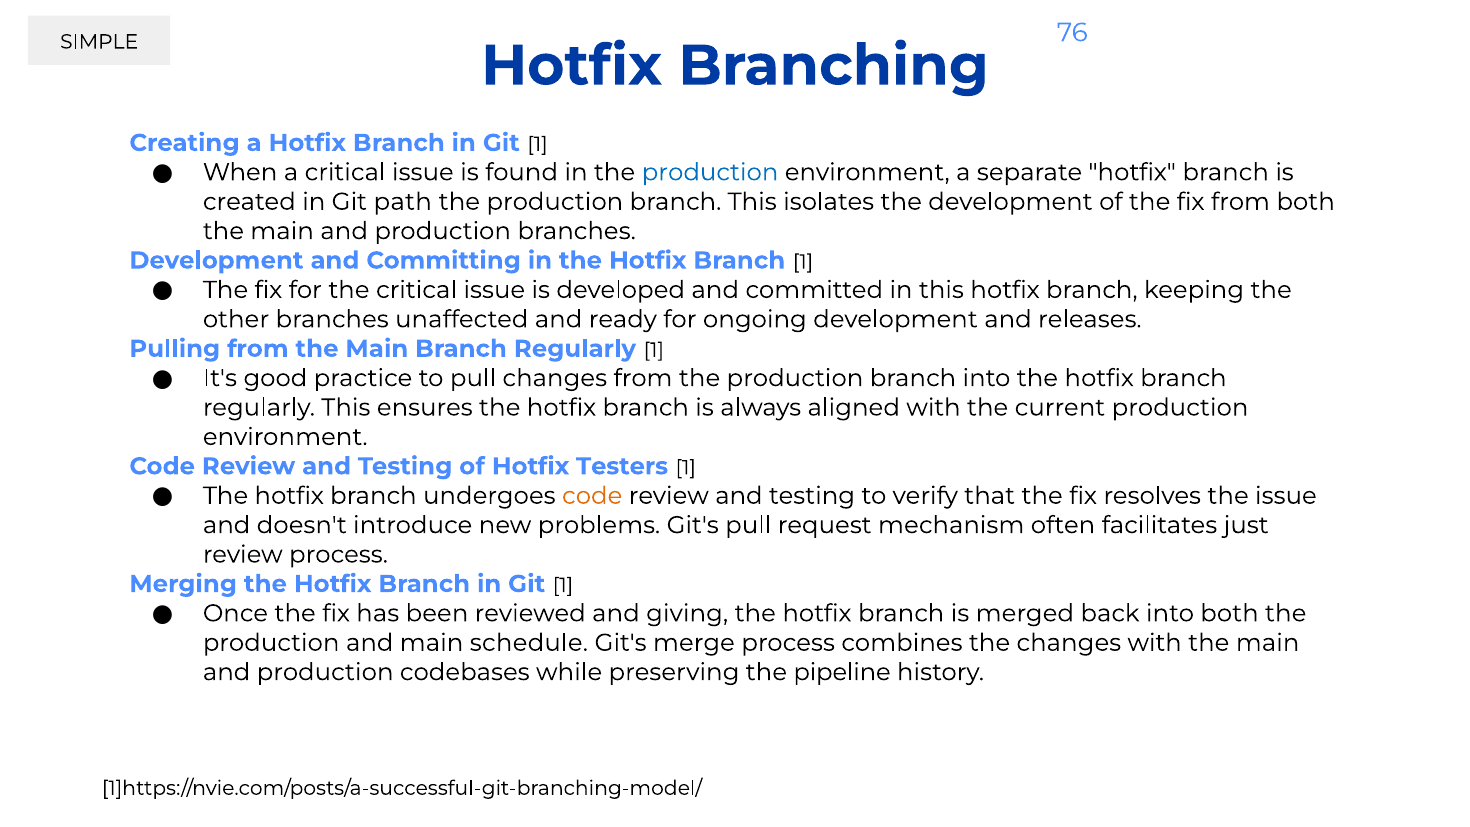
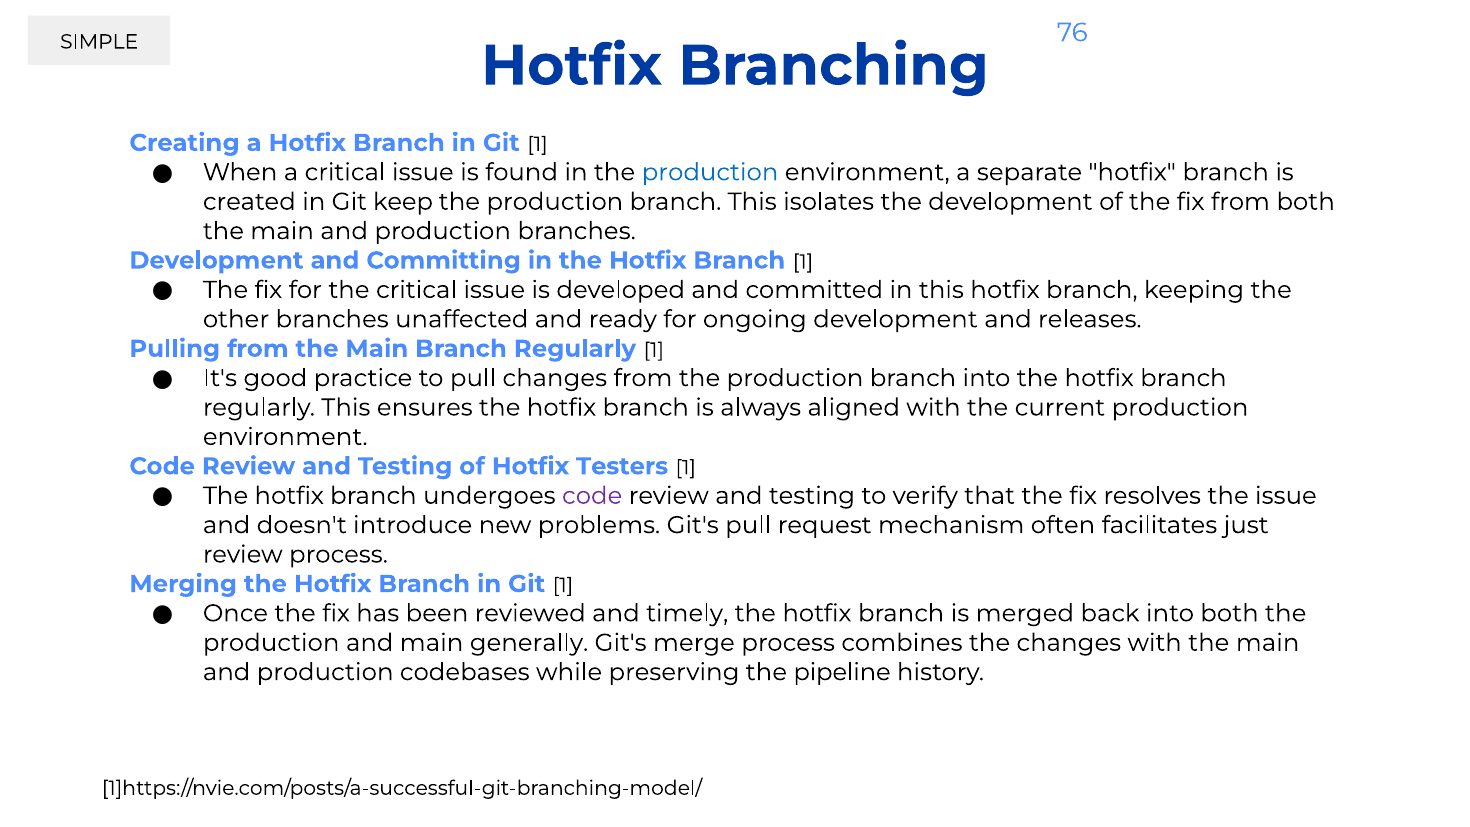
path: path -> keep (403, 202)
code colour: orange -> purple (592, 496)
giving: giving -> timely (687, 613)
schedule: schedule -> generally (529, 643)
